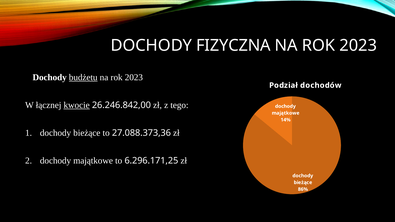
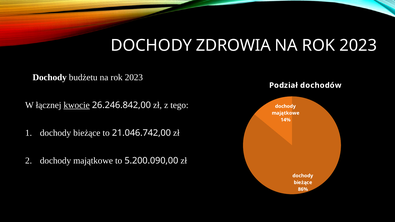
FIZYCZNA: FIZYCZNA -> ZDROWIA (233, 46)
budżetu underline: present -> none (83, 77)
27.088.373,36: 27.088.373,36 -> 21.046.742,00 (141, 133)
6.296.171,25: 6.296.171,25 -> 5.200.090,00 (151, 161)
